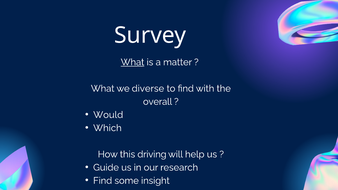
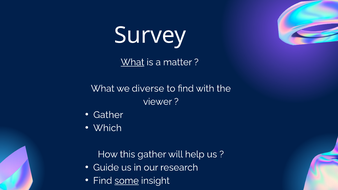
overall: overall -> viewer (158, 102)
Would: Would -> Gather (108, 115)
this driving: driving -> gather (152, 154)
some underline: none -> present (127, 181)
